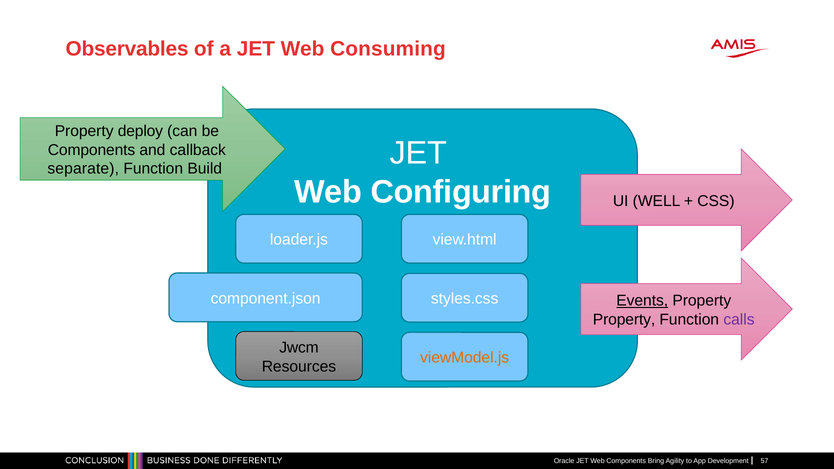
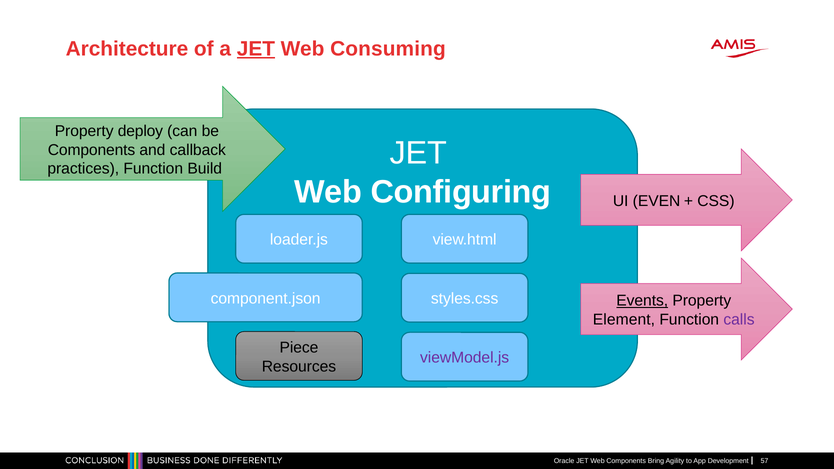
Observables: Observables -> Architecture (127, 49)
JET underline: none -> present (256, 49)
separate: separate -> practices (83, 169)
WELL: WELL -> EVEN (657, 201)
Property: Property -> Element (624, 320)
Jwcm: Jwcm -> Piece (299, 348)
viewModel.js colour: orange -> purple (465, 358)
